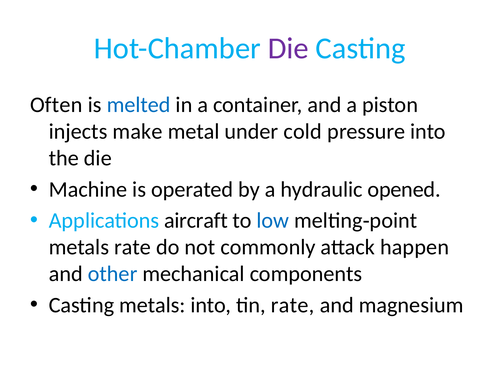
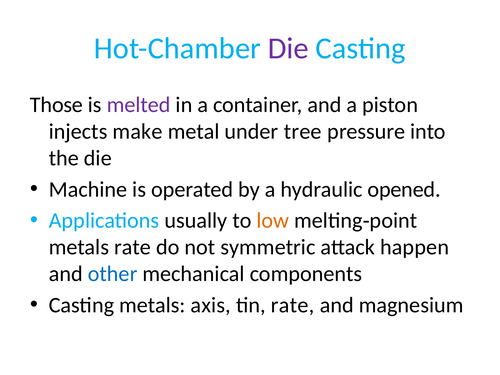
Often: Often -> Those (57, 105)
melted colour: blue -> purple (139, 105)
cold: cold -> tree (303, 132)
aircraft: aircraft -> usually (196, 221)
low colour: blue -> orange (273, 221)
commonly: commonly -> symmetric (268, 247)
metals into: into -> axis (211, 305)
